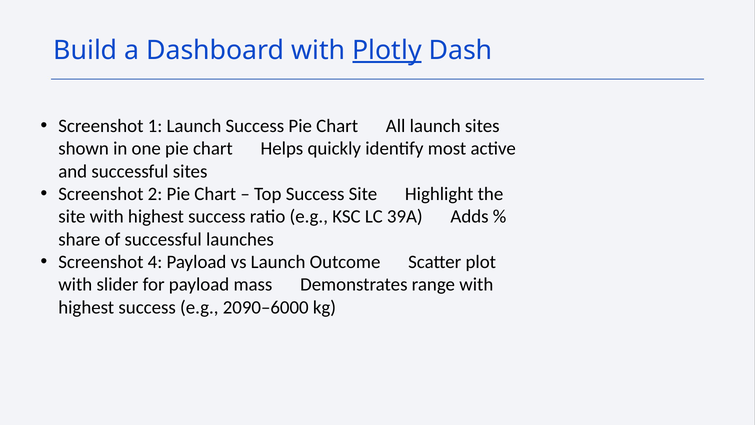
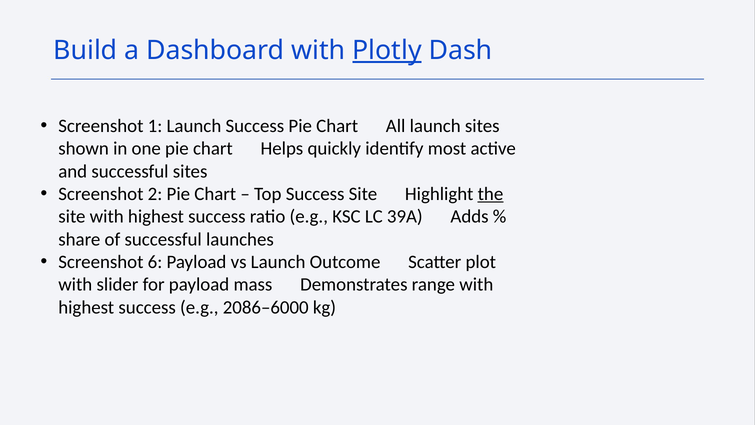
the underline: none -> present (490, 194)
4: 4 -> 6 (155, 262)
2090–6000: 2090–6000 -> 2086–6000 (266, 307)
